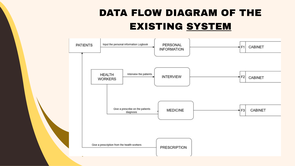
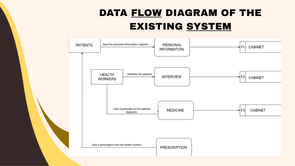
FLOW underline: none -> present (146, 13)
